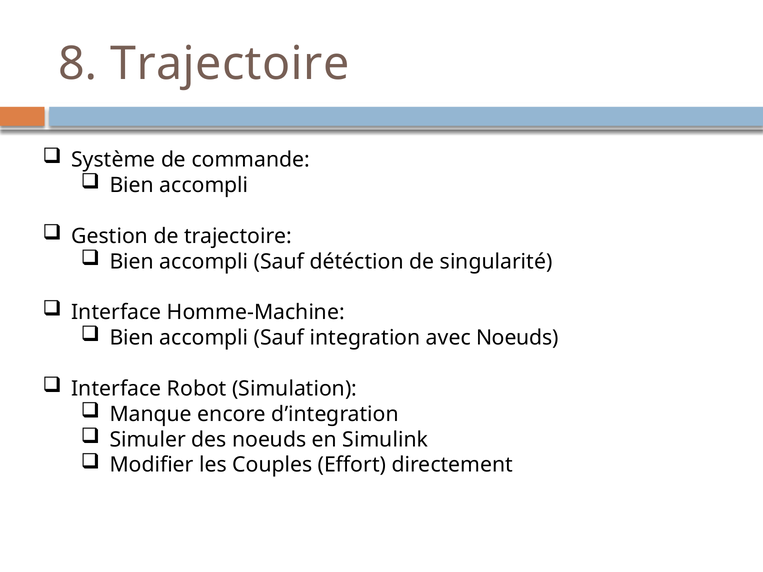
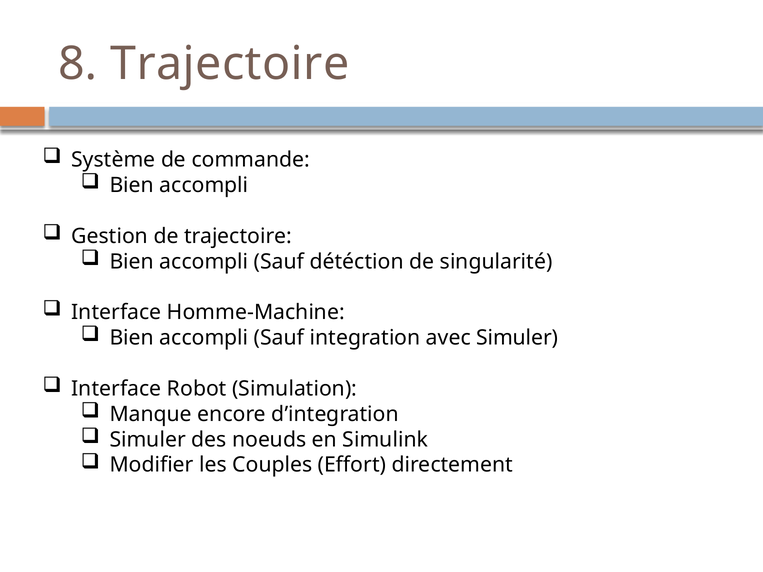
avec Noeuds: Noeuds -> Simuler (517, 338)
